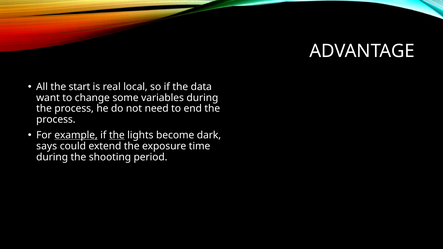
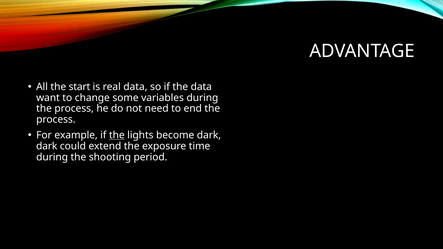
real local: local -> data (135, 87)
example underline: present -> none (76, 135)
says: says -> dark (47, 146)
